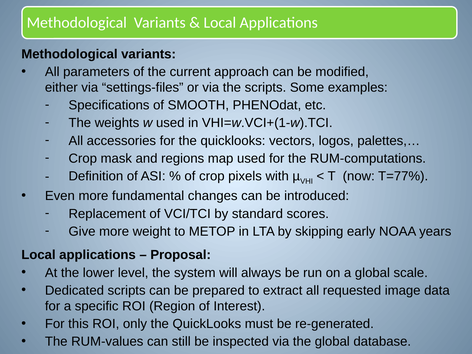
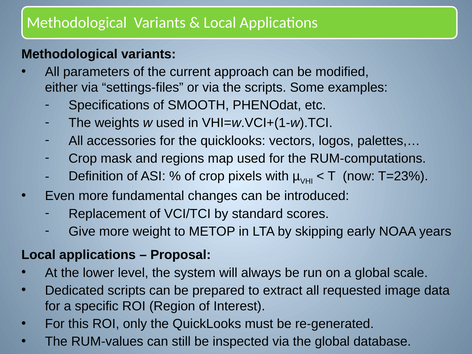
T=77%: T=77% -> T=23% (403, 176)
